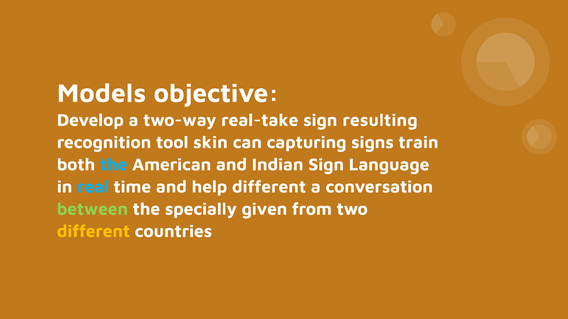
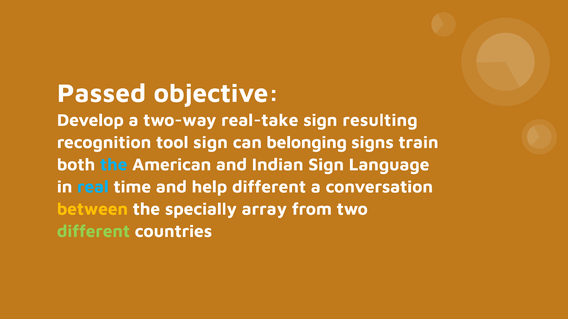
Models: Models -> Passed (102, 93)
tool skin: skin -> sign (211, 143)
capturing: capturing -> belonging (307, 143)
between colour: light green -> yellow (92, 209)
given: given -> array (264, 209)
different colour: yellow -> light green (93, 232)
